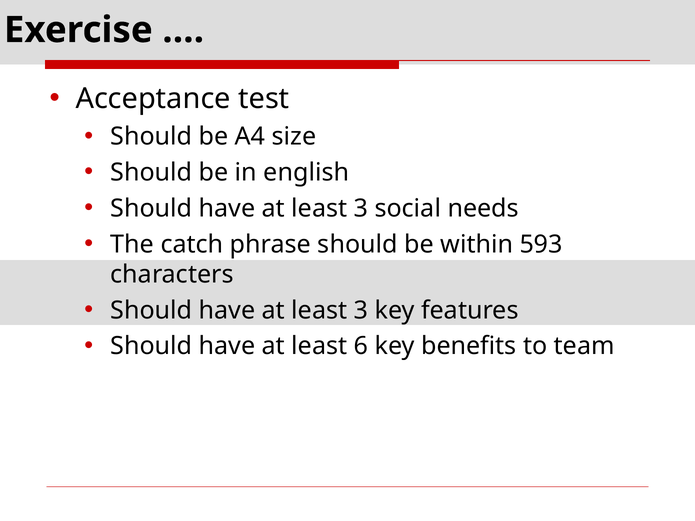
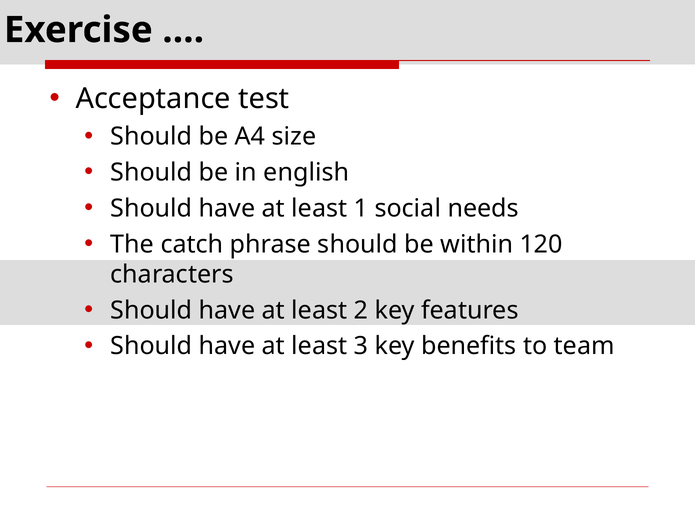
3: 3 -> 1 (361, 208)
593: 593 -> 120 (541, 244)
3: 3 -> 2 (361, 310)
6: 6 -> 3 (361, 346)
